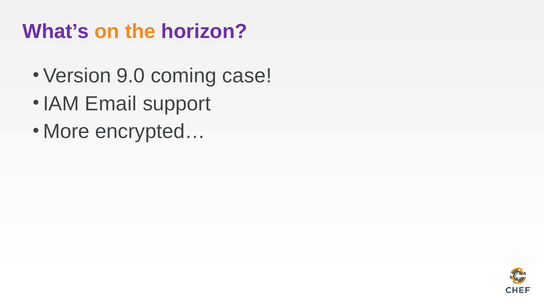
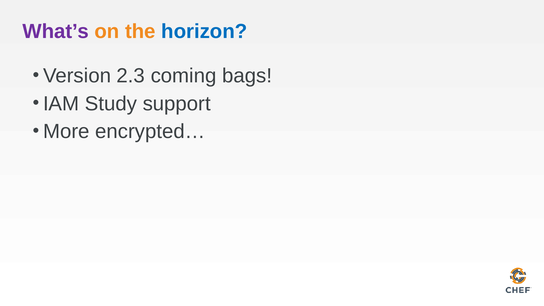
horizon colour: purple -> blue (204, 31)
9.0: 9.0 -> 2.3 (131, 76)
case: case -> bags (247, 76)
Email: Email -> Study (111, 104)
